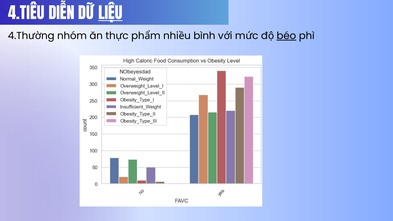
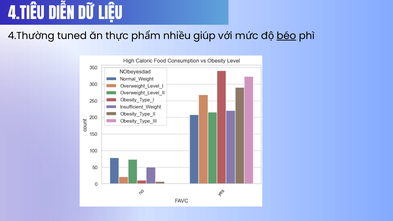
LIỆU underline: present -> none (110, 14)
nhóm: nhóm -> tuned (72, 36)
bình: bình -> giúp (204, 36)
